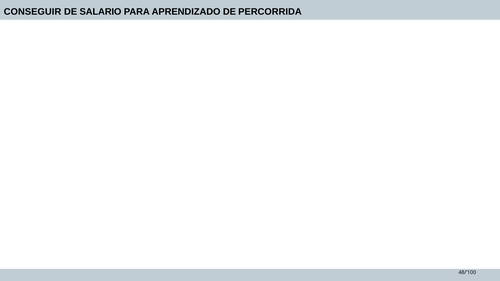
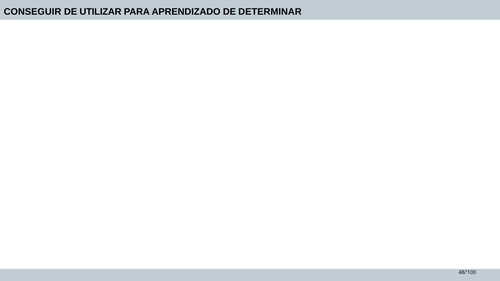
SALARIO: SALARIO -> UTILIZAR (101, 12)
PERCORRIDA: PERCORRIDA -> DETERMINAR (270, 12)
